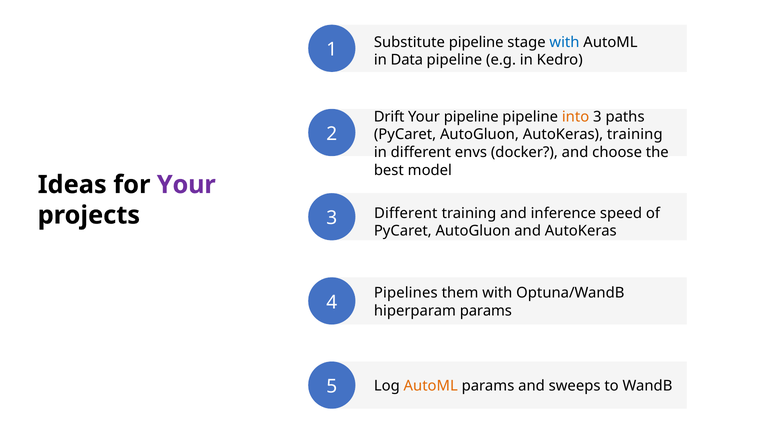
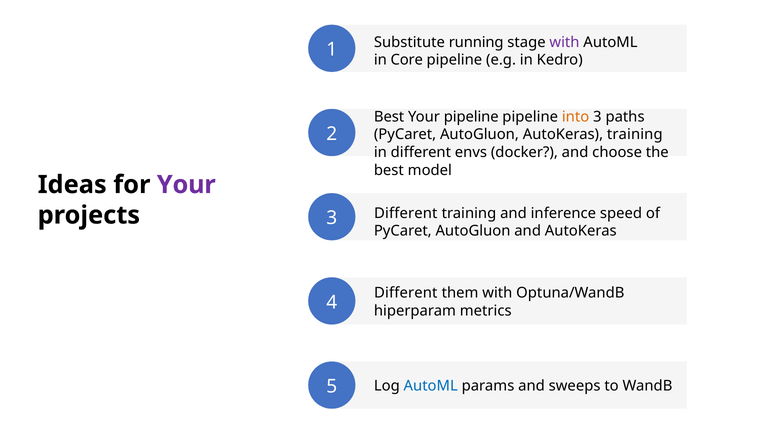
Substitute pipeline: pipeline -> running (476, 42)
with colour: blue -> purple (564, 42)
Data: Data -> Core (407, 60)
Drift: Drift -> Best (389, 117)
Pipelines: Pipelines -> Different (406, 293)
hiperparam params: params -> metrics (486, 310)
AutoML colour: orange -> blue (431, 386)
